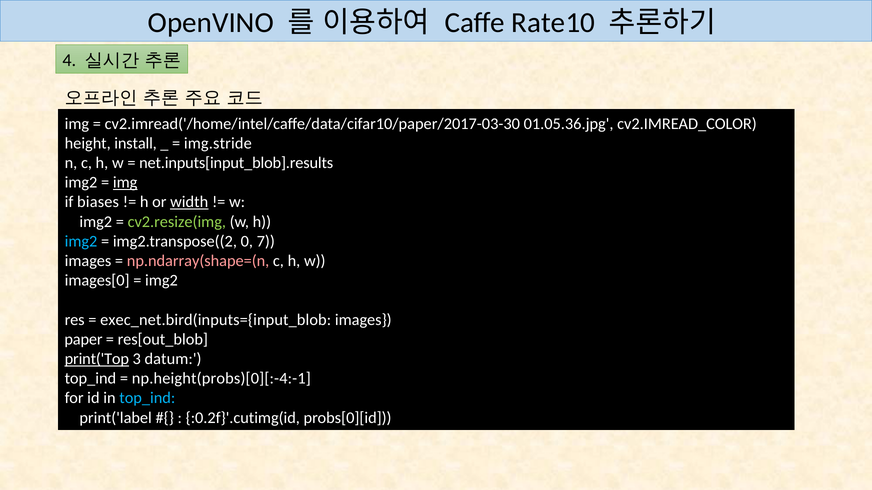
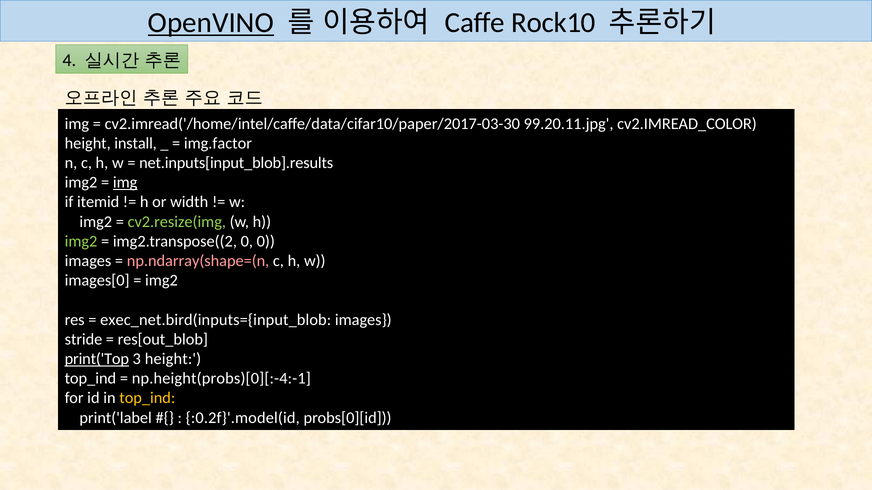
OpenVINO underline: none -> present (211, 23)
Rate10: Rate10 -> Rock10 (553, 23)
01.05.36.jpg: 01.05.36.jpg -> 99.20.11.jpg (569, 124)
img.stride: img.stride -> img.factor (218, 143)
biases: biases -> itemid (98, 202)
width underline: present -> none (189, 202)
img2 colour: light blue -> light green (81, 242)
0 7: 7 -> 0 (266, 242)
paper: paper -> stride (83, 340)
3 datum: datum -> height (173, 359)
top_ind colour: light blue -> yellow (147, 399)
:0.2f}'.cutimg(id: :0.2f}'.cutimg(id -> :0.2f}'.model(id (243, 418)
